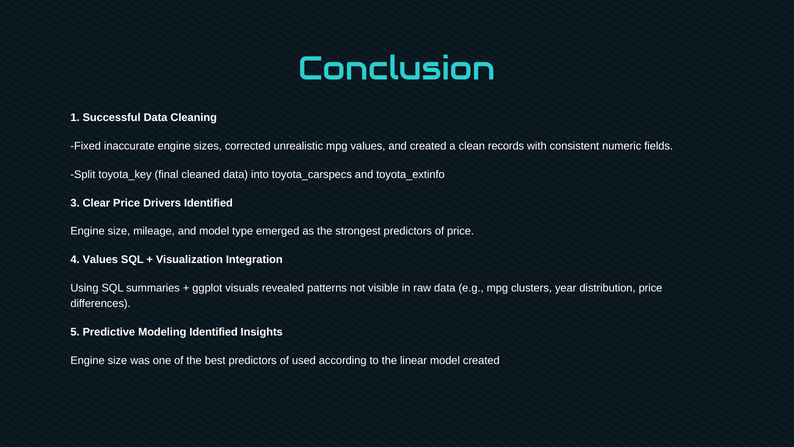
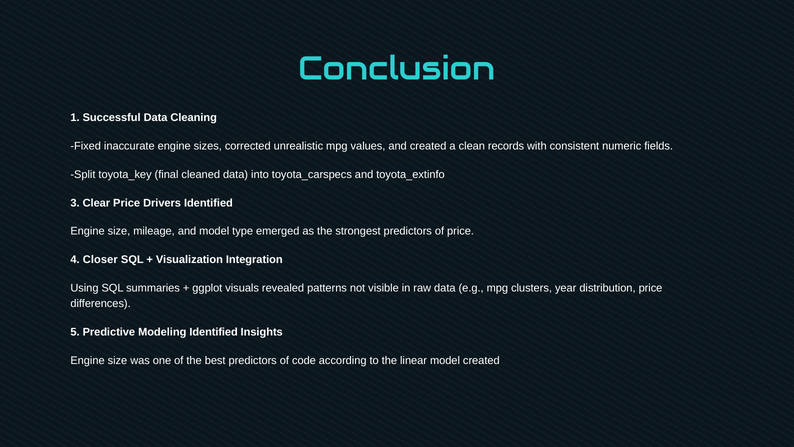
4 Values: Values -> Closer (100, 260)
used: used -> code (304, 360)
